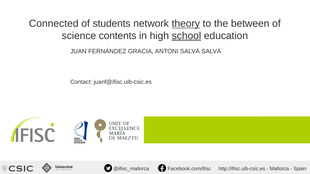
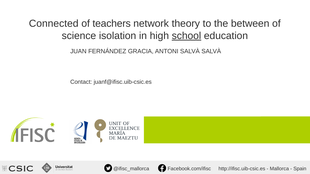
students: students -> teachers (112, 24)
theory underline: present -> none (186, 24)
contents: contents -> isolation (118, 36)
